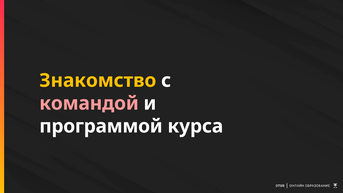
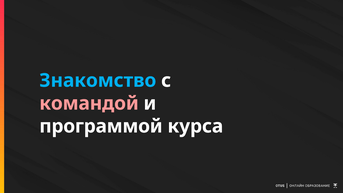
Знакомство colour: yellow -> light blue (98, 80)
